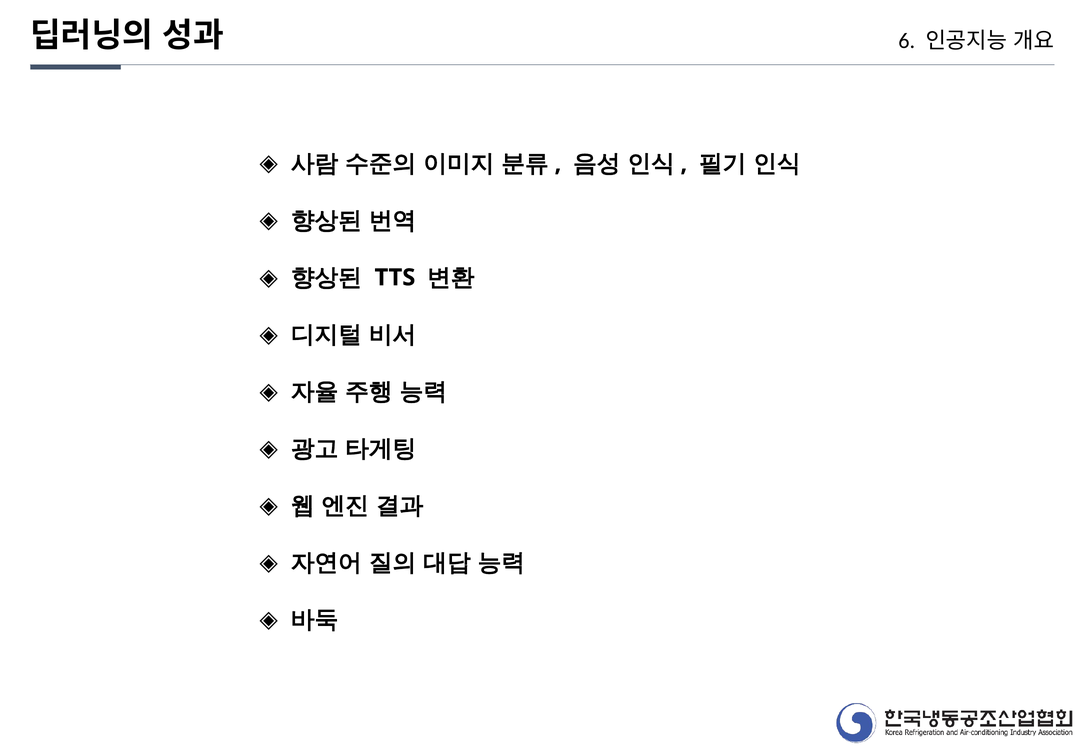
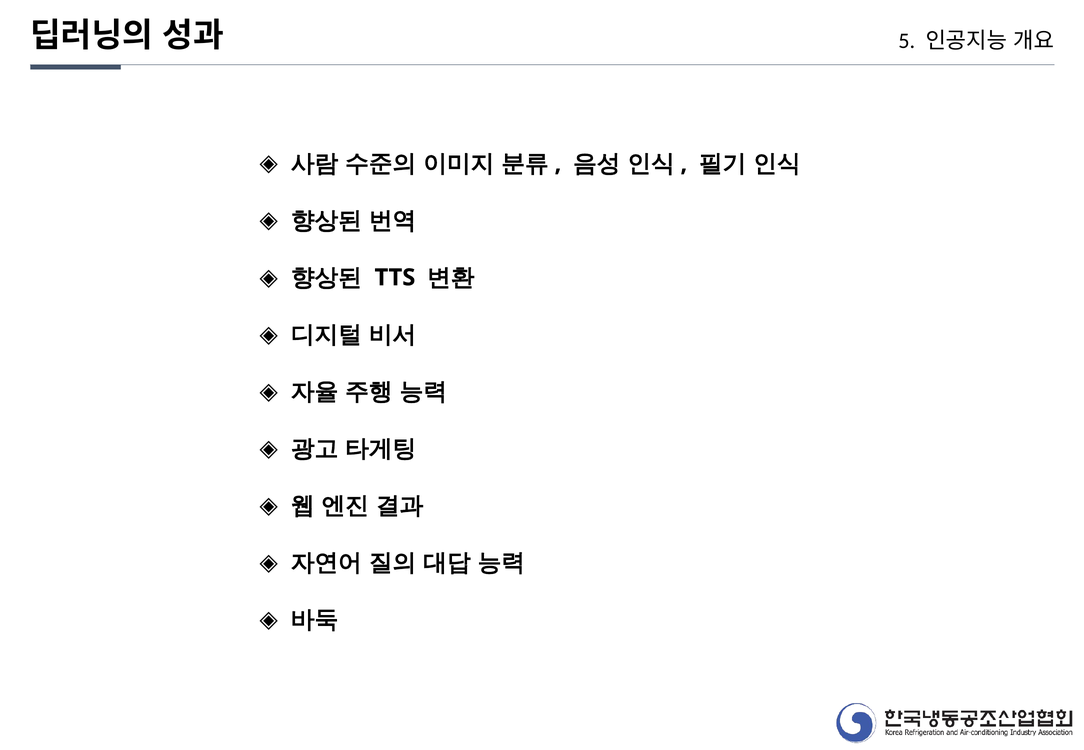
6: 6 -> 5 (907, 41)
